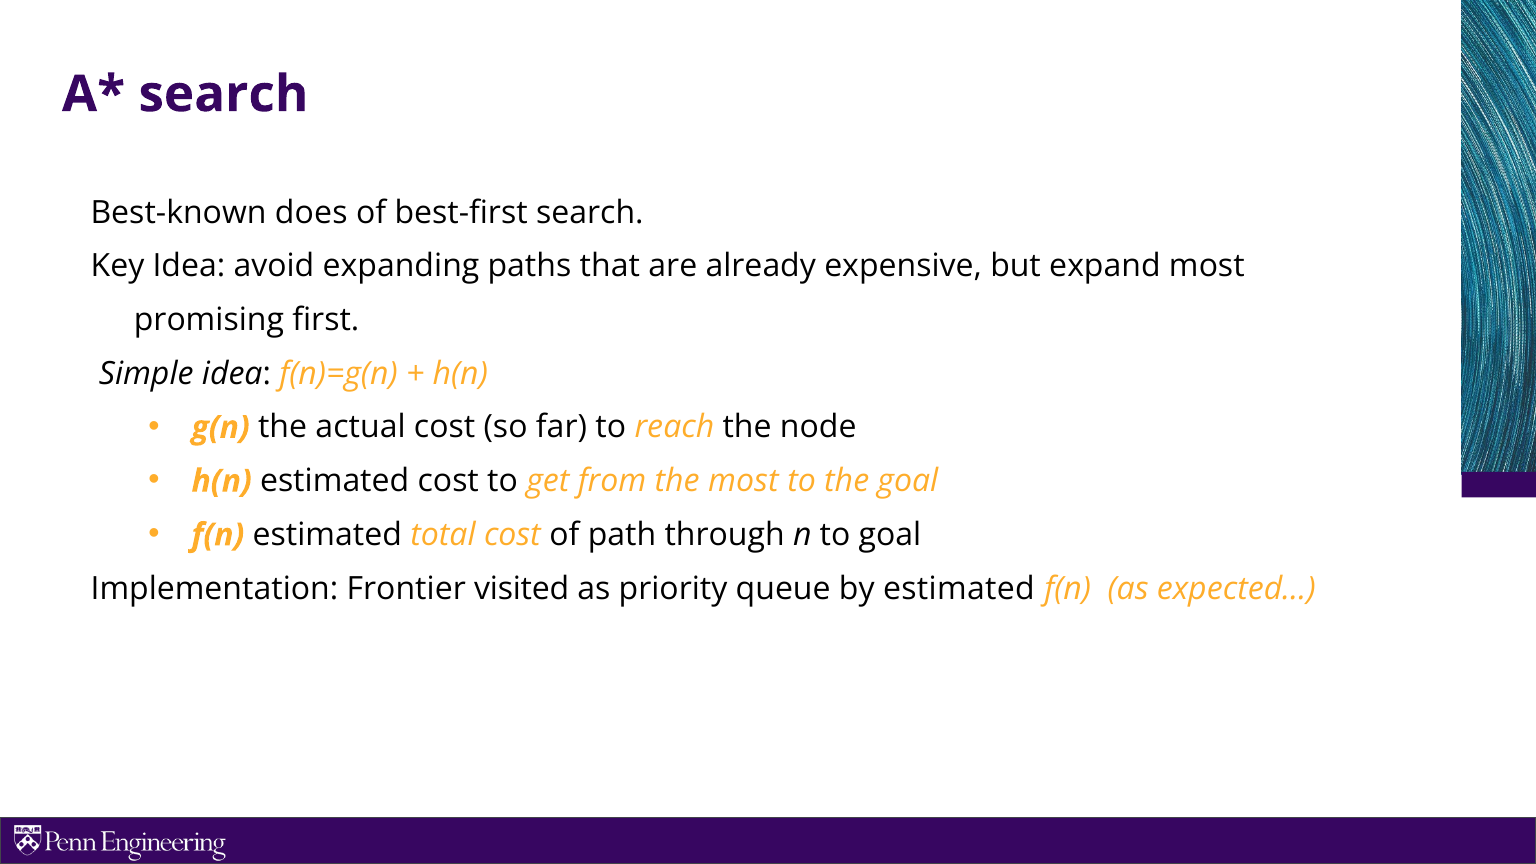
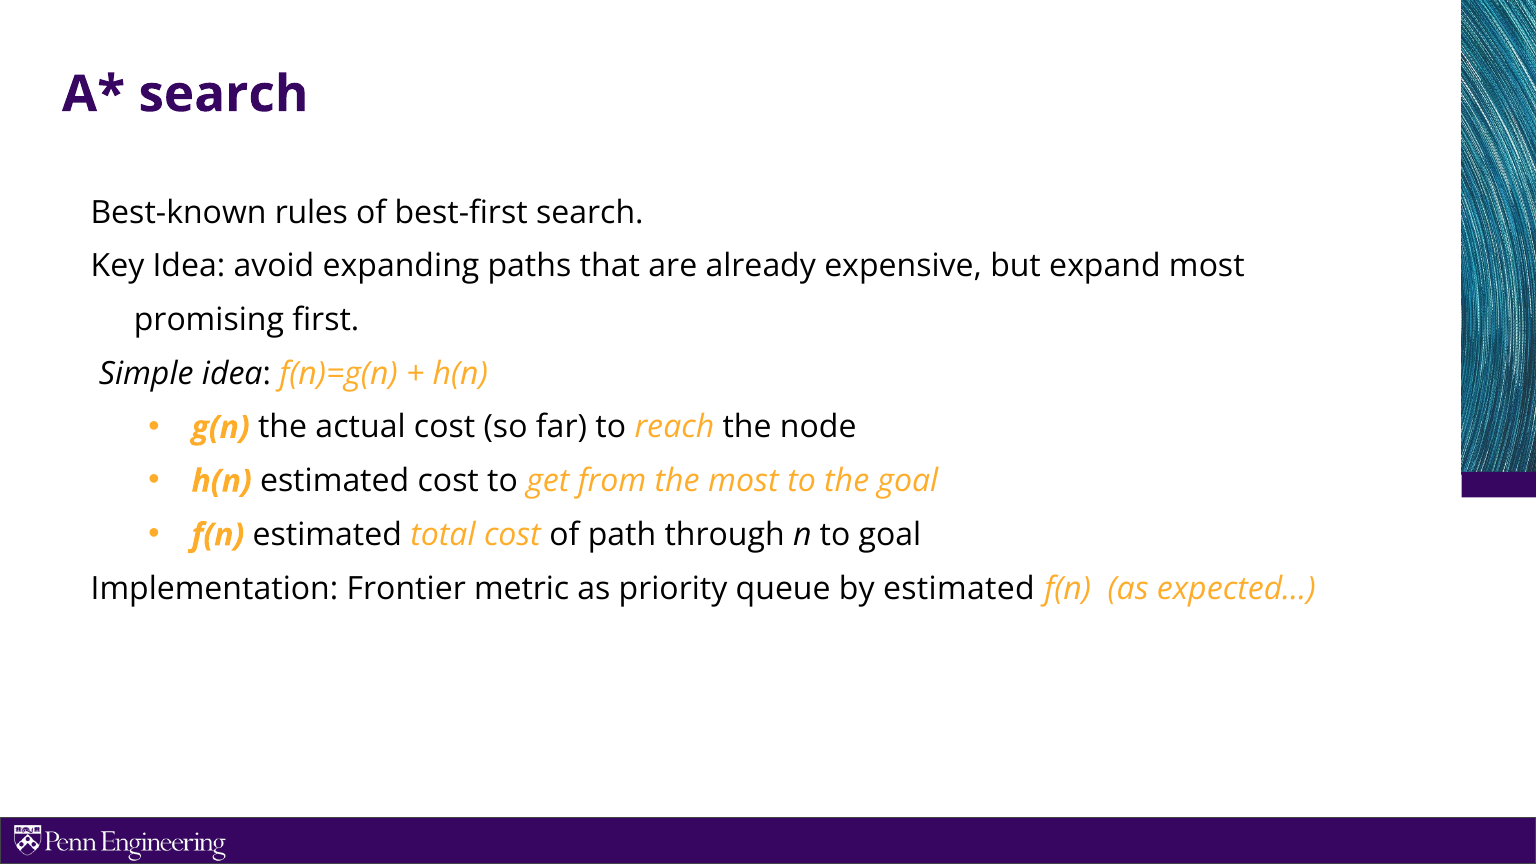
does: does -> rules (311, 212)
visited: visited -> metric (522, 589)
